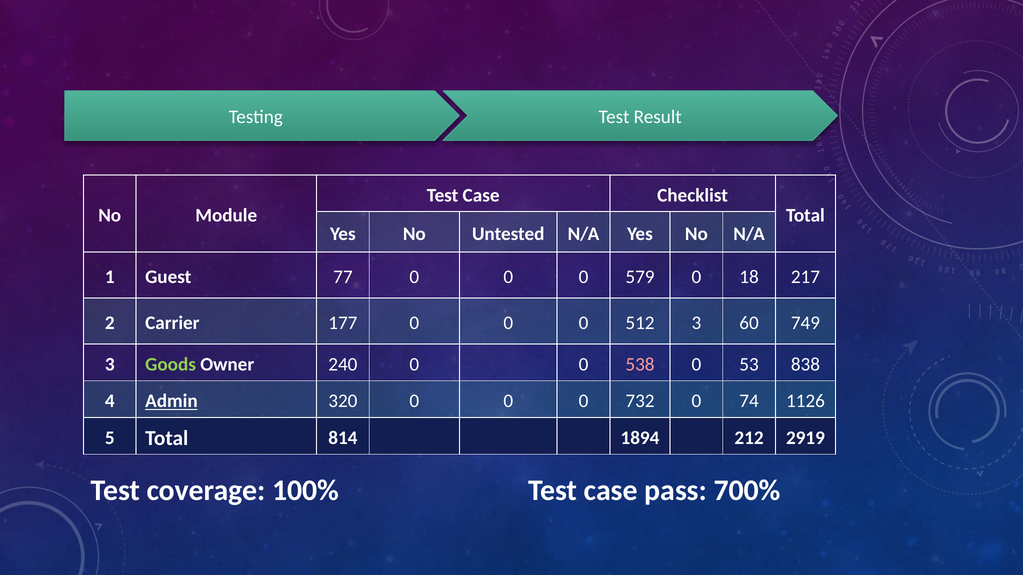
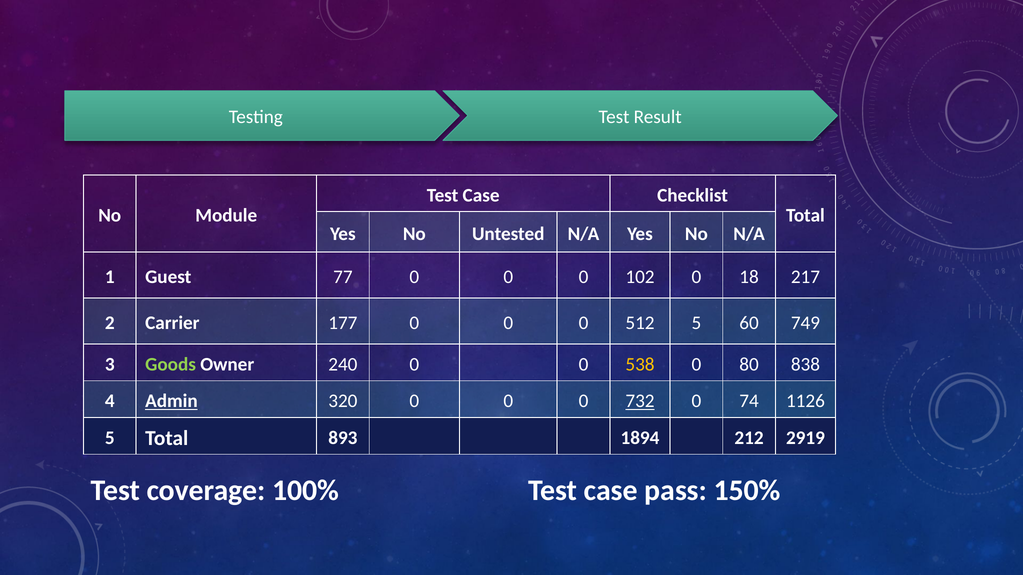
579: 579 -> 102 (640, 277)
512 3: 3 -> 5 (696, 323)
538 colour: pink -> yellow (640, 365)
53: 53 -> 80 (749, 365)
732 underline: none -> present (640, 401)
814: 814 -> 893 (343, 438)
700%: 700% -> 150% (747, 491)
